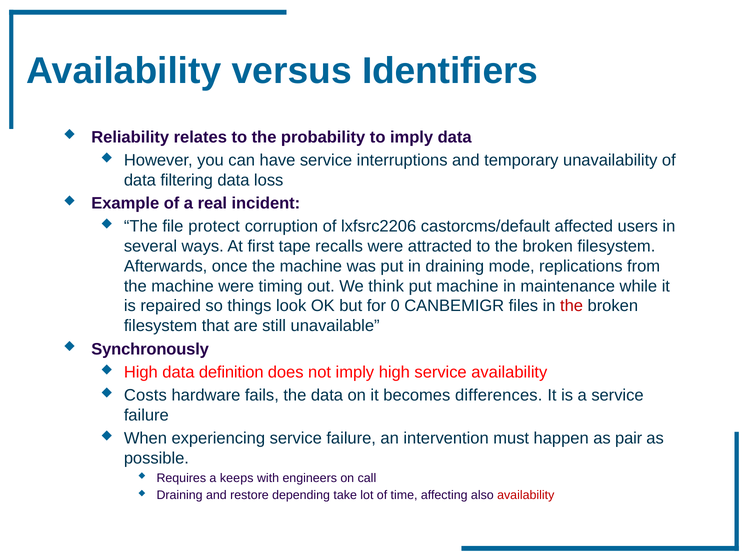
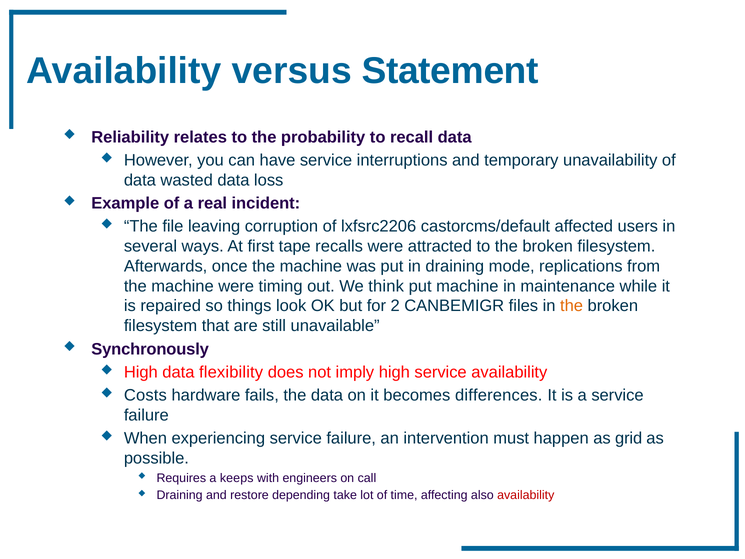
Identifiers: Identifiers -> Statement (450, 71)
to imply: imply -> recall (412, 137)
filtering: filtering -> wasted (187, 180)
protect: protect -> leaving (214, 226)
0: 0 -> 2 (395, 306)
the colour: red -> orange (572, 306)
definition: definition -> flexibility (231, 372)
pair: pair -> grid (629, 438)
